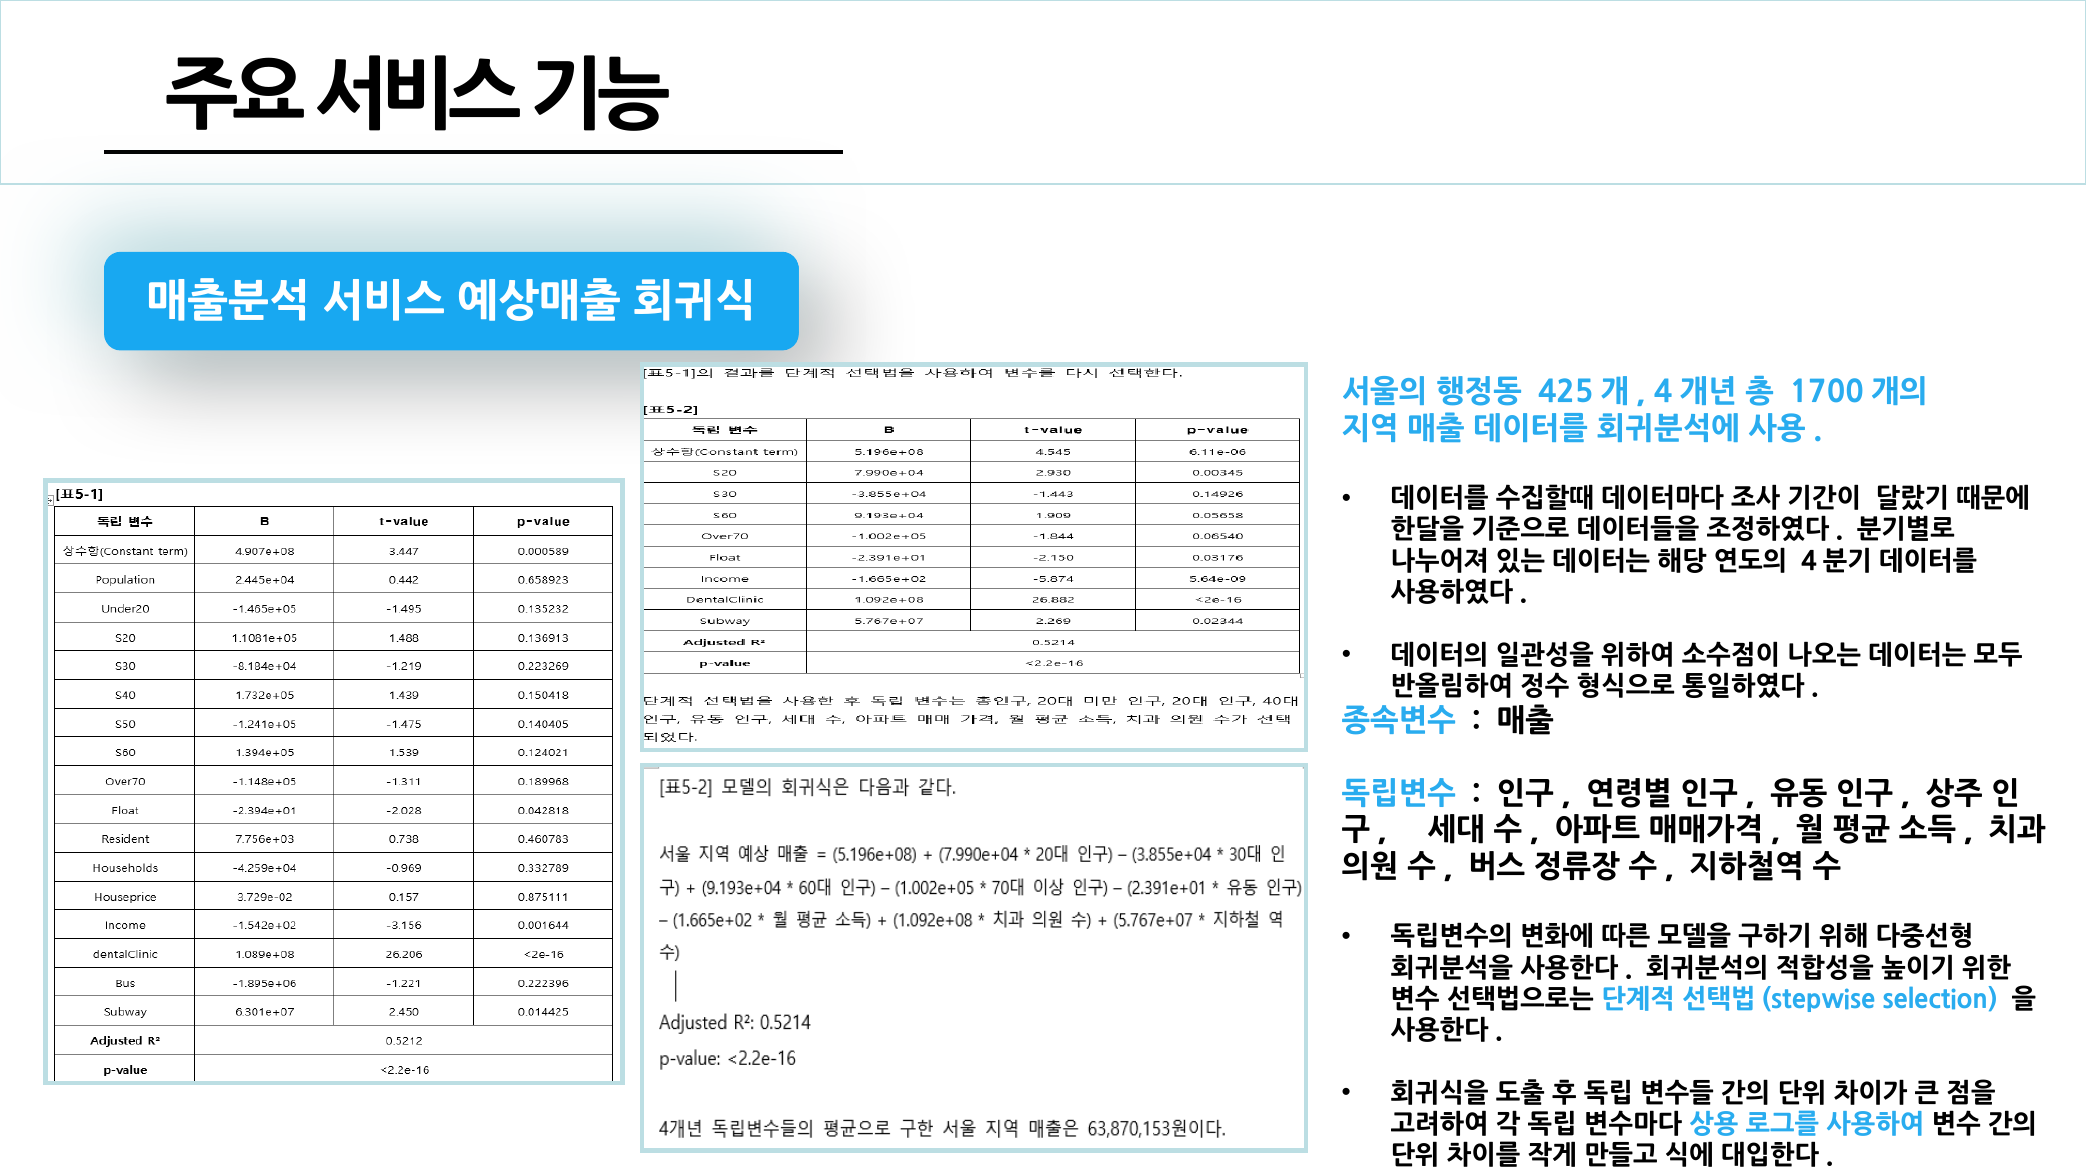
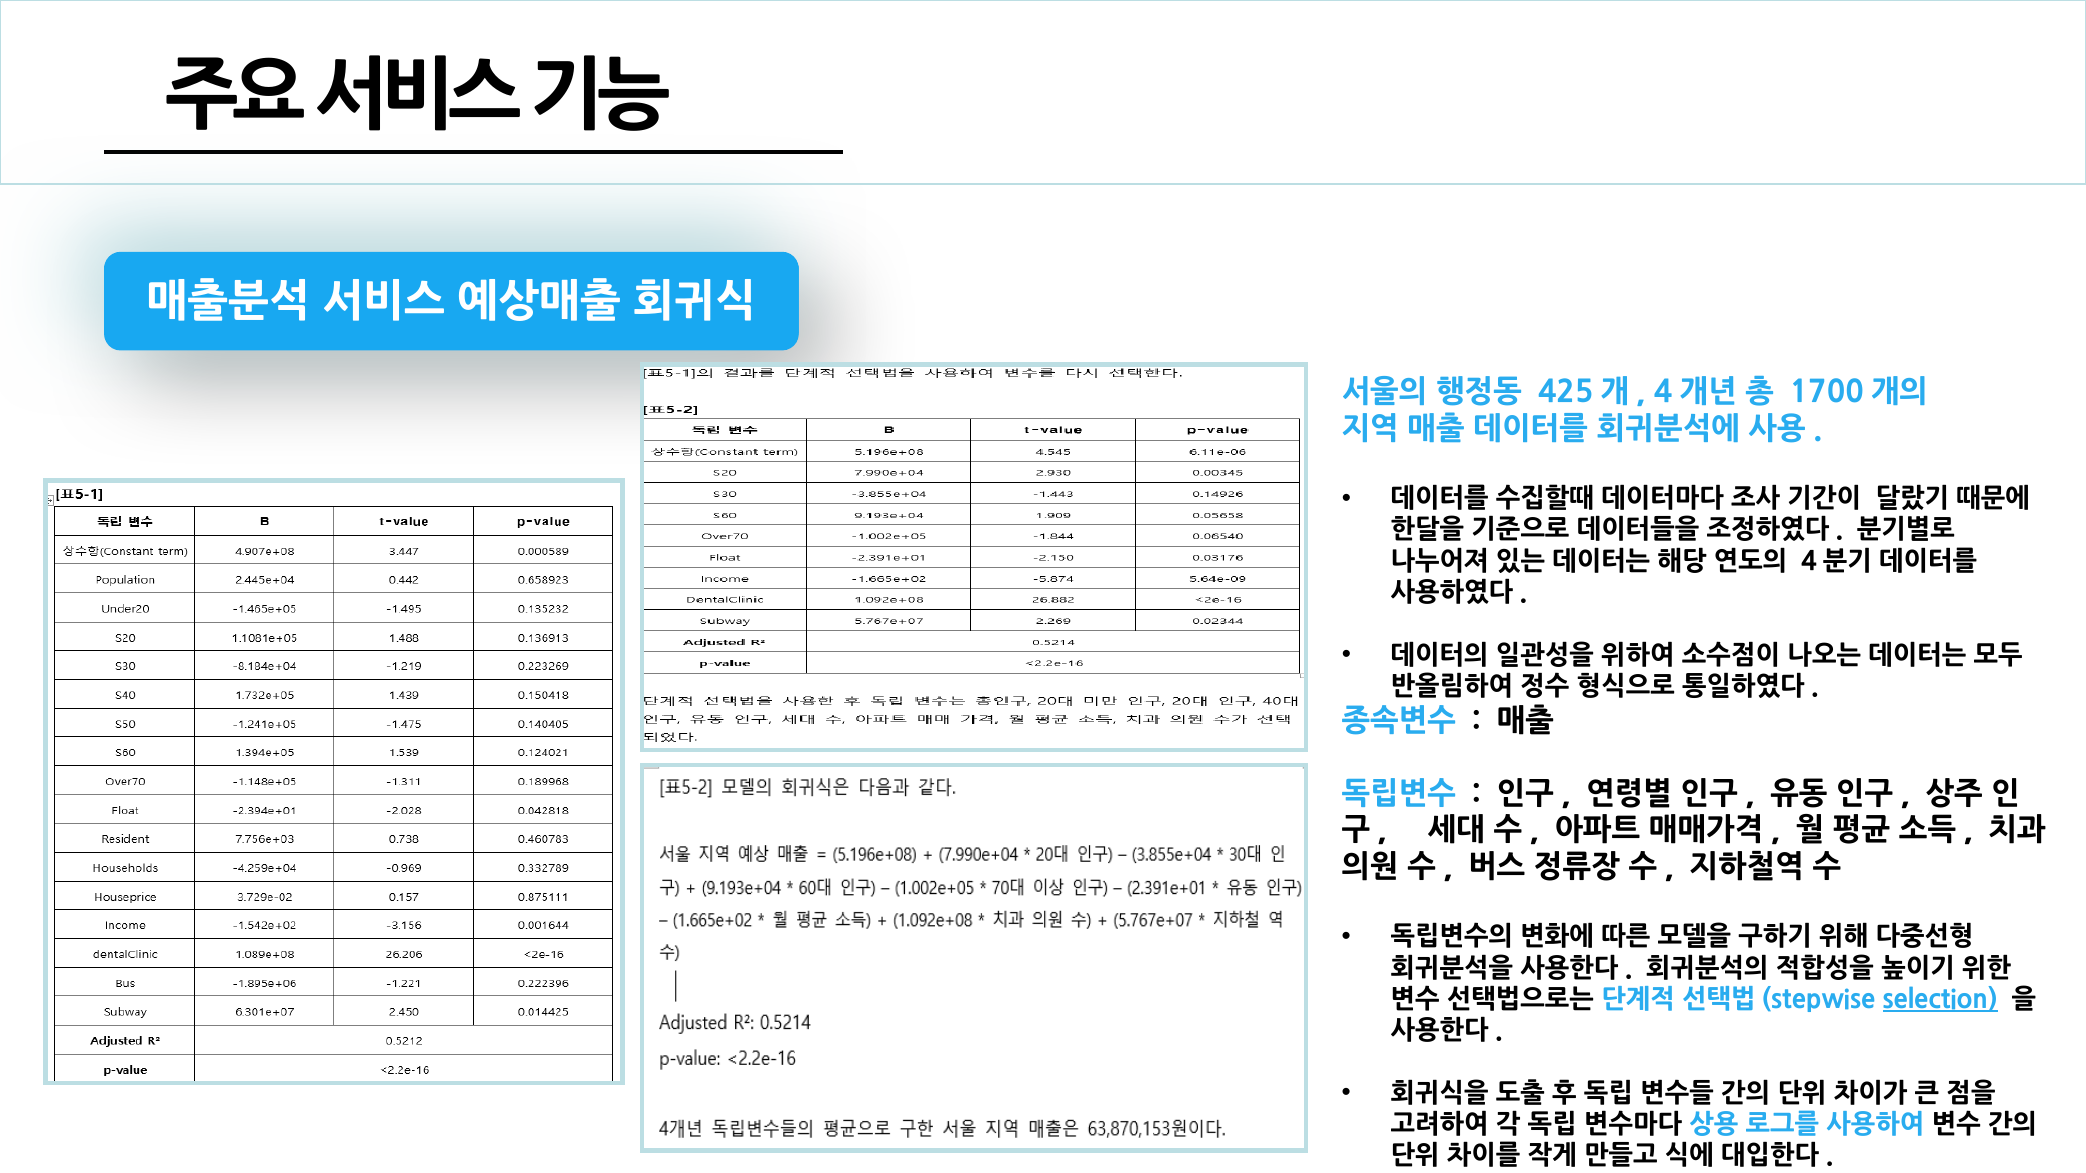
selection underline: none -> present (1940, 1000)
